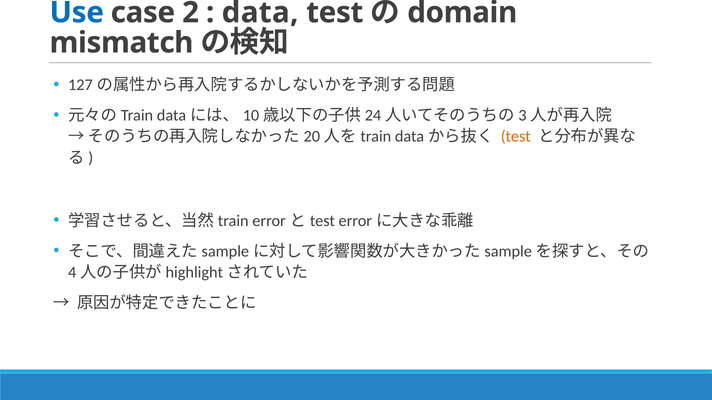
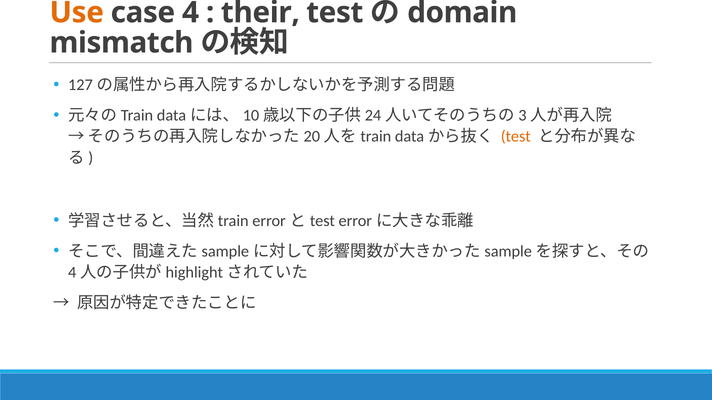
Use colour: blue -> orange (77, 13)
2: 2 -> 4 (191, 13)
data: data -> their (260, 13)
